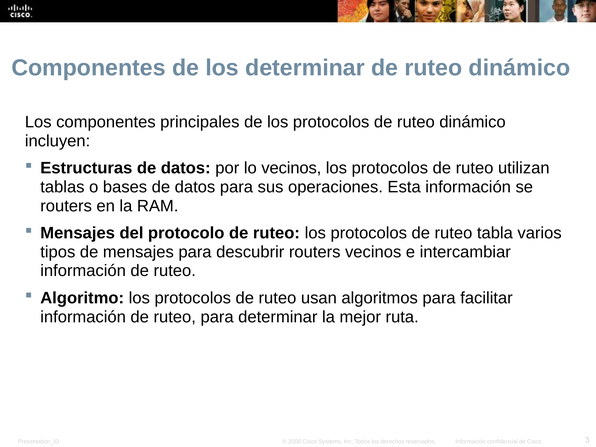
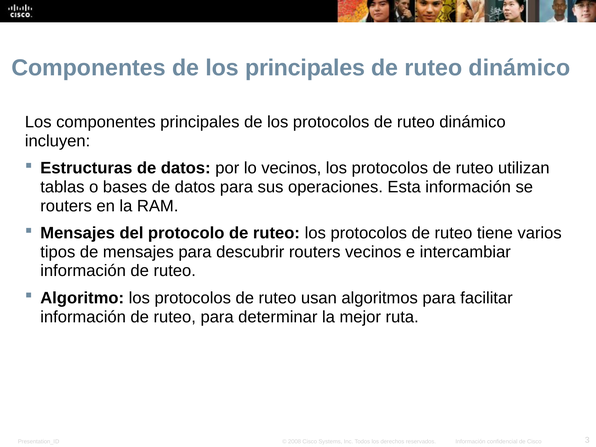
los determinar: determinar -> principales (305, 68)
tabla: tabla -> tiene (495, 233)
